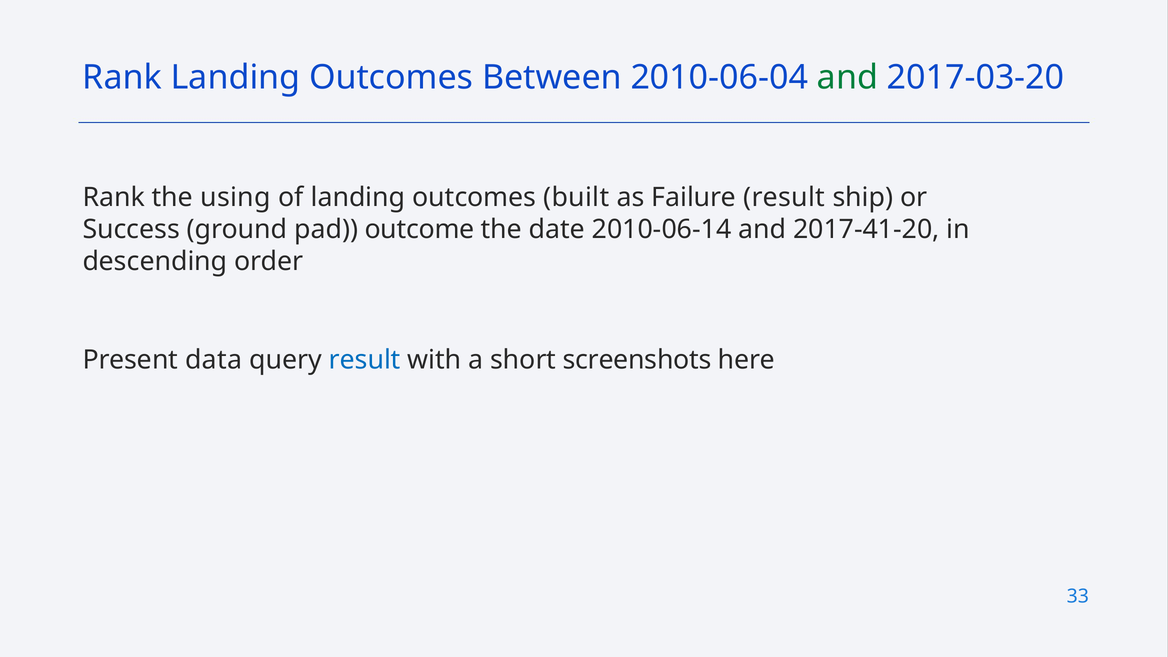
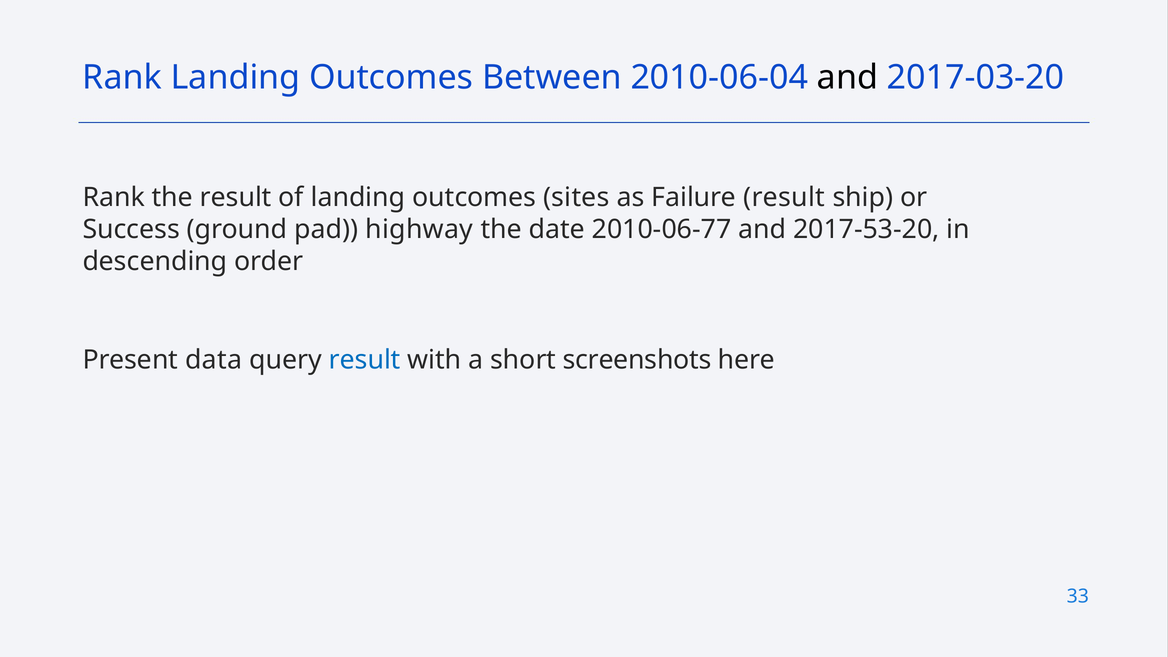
and colour: green -> black (847, 78)
the using: using -> result (236, 197)
built: built -> sites (576, 197)
outcome: outcome -> highway (419, 229)
2010-06-14: 2010-06-14 -> 2010-06-77 (662, 229)
2017-41-20: 2017-41-20 -> 2017-53-20 (866, 229)
